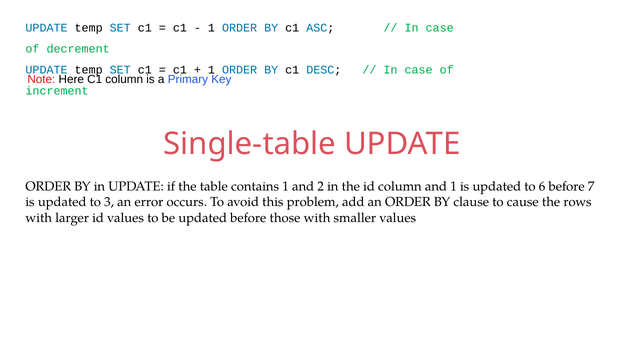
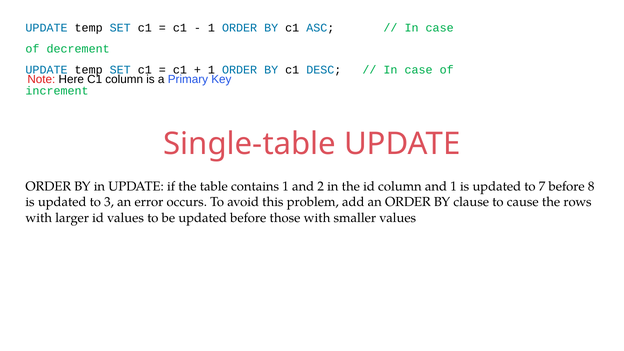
6: 6 -> 7 (542, 187)
7: 7 -> 8 (591, 187)
